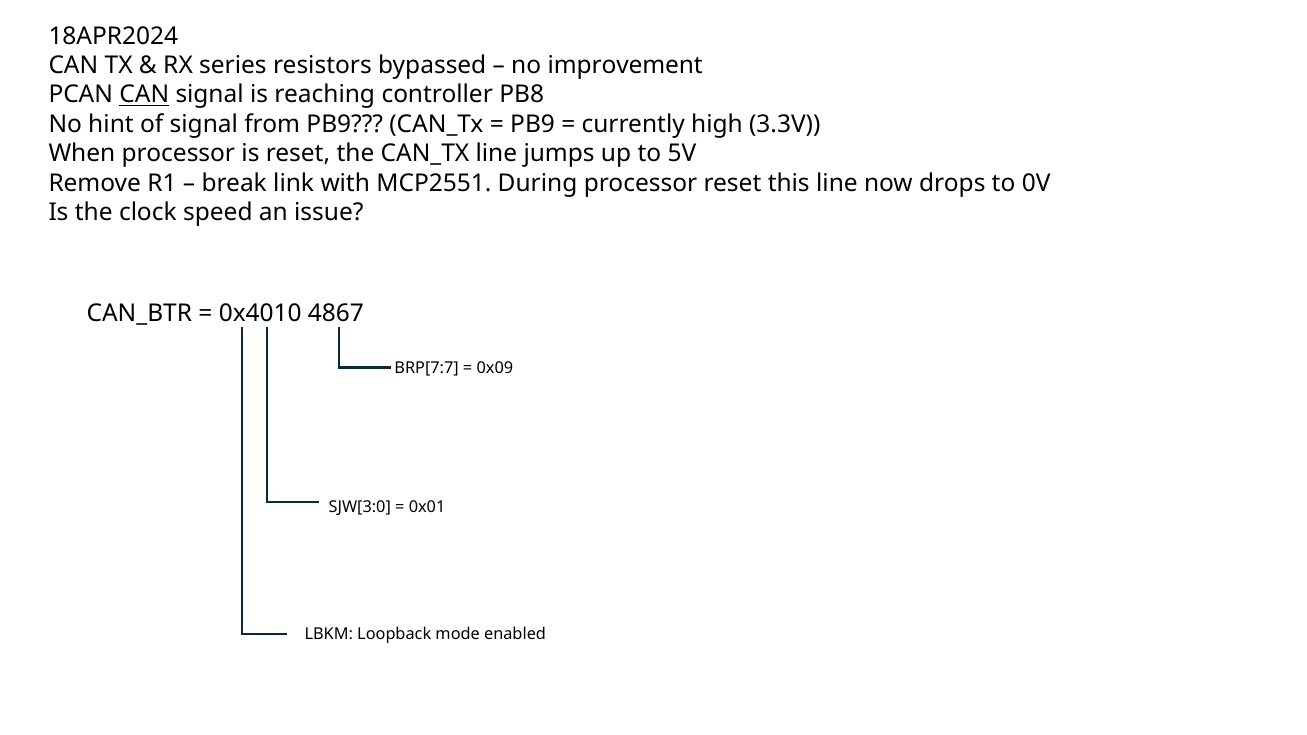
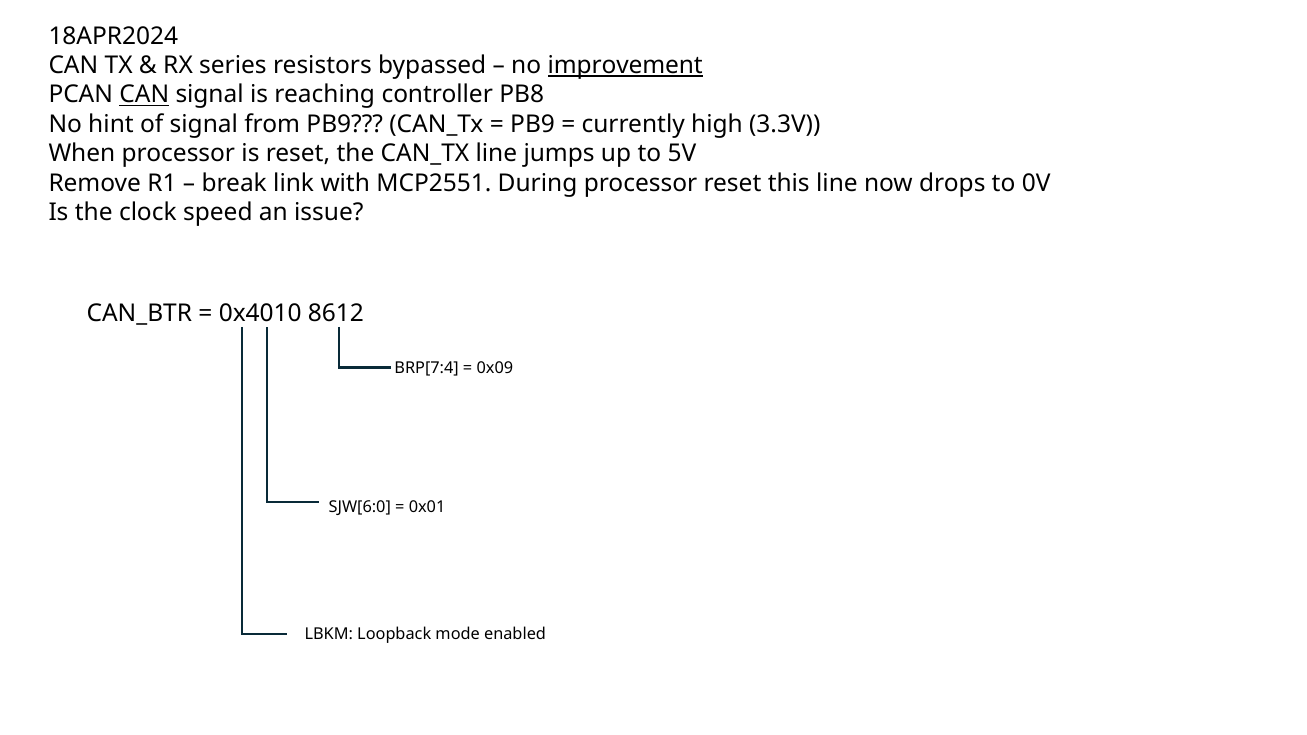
improvement underline: none -> present (625, 65)
4867: 4867 -> 8612 (336, 314)
BRP[7:7: BRP[7:7 -> BRP[7:4 (427, 368)
SJW[3:0: SJW[3:0 -> SJW[6:0 (360, 507)
